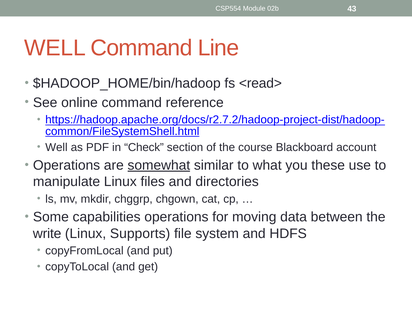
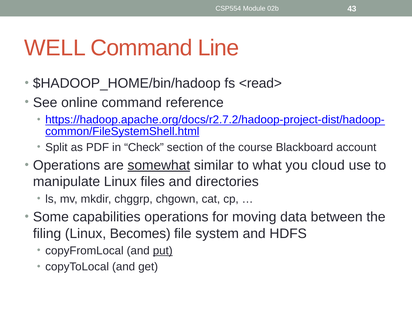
Well: Well -> Split (56, 147)
these: these -> cloud (328, 165)
write: write -> filing (47, 234)
Supports: Supports -> Becomes (140, 234)
put underline: none -> present (163, 251)
